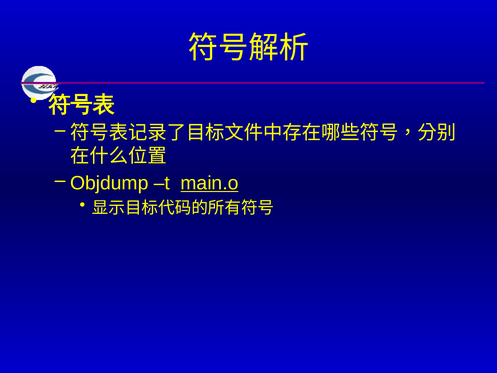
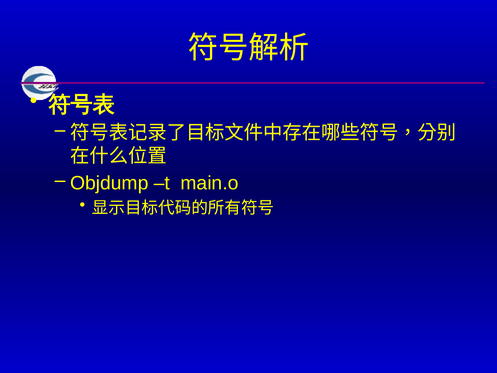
main.o underline: present -> none (209, 183)
